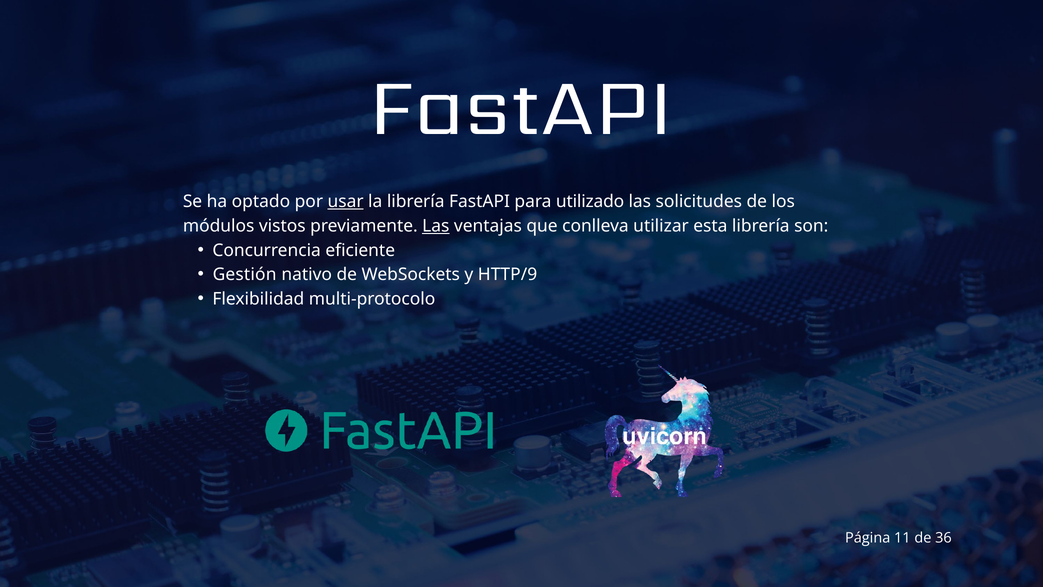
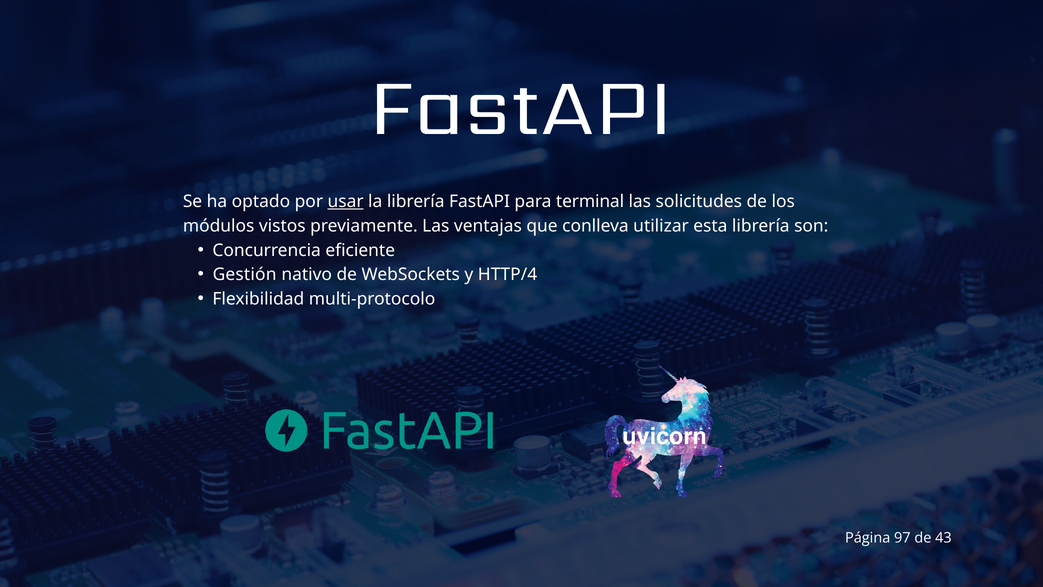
utilizado: utilizado -> terminal (590, 201)
Las underline: present -> none (436, 226)
HTTP/9: HTTP/9 -> HTTP/4 (508, 274)
11: 11 -> 97 (902, 538)
36: 36 -> 43 (943, 538)
